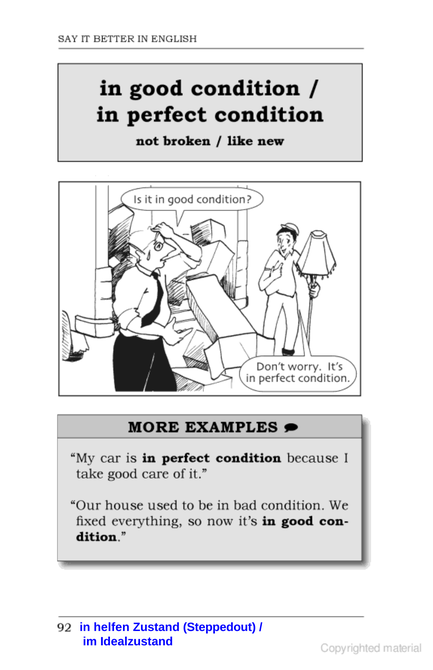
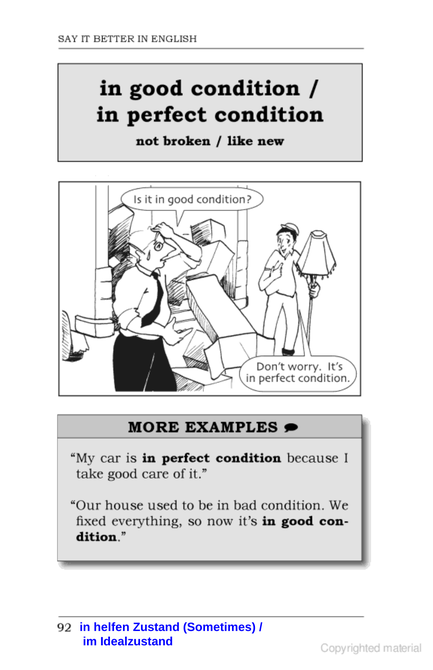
Steppedout: Steppedout -> Sometimes (219, 627)
